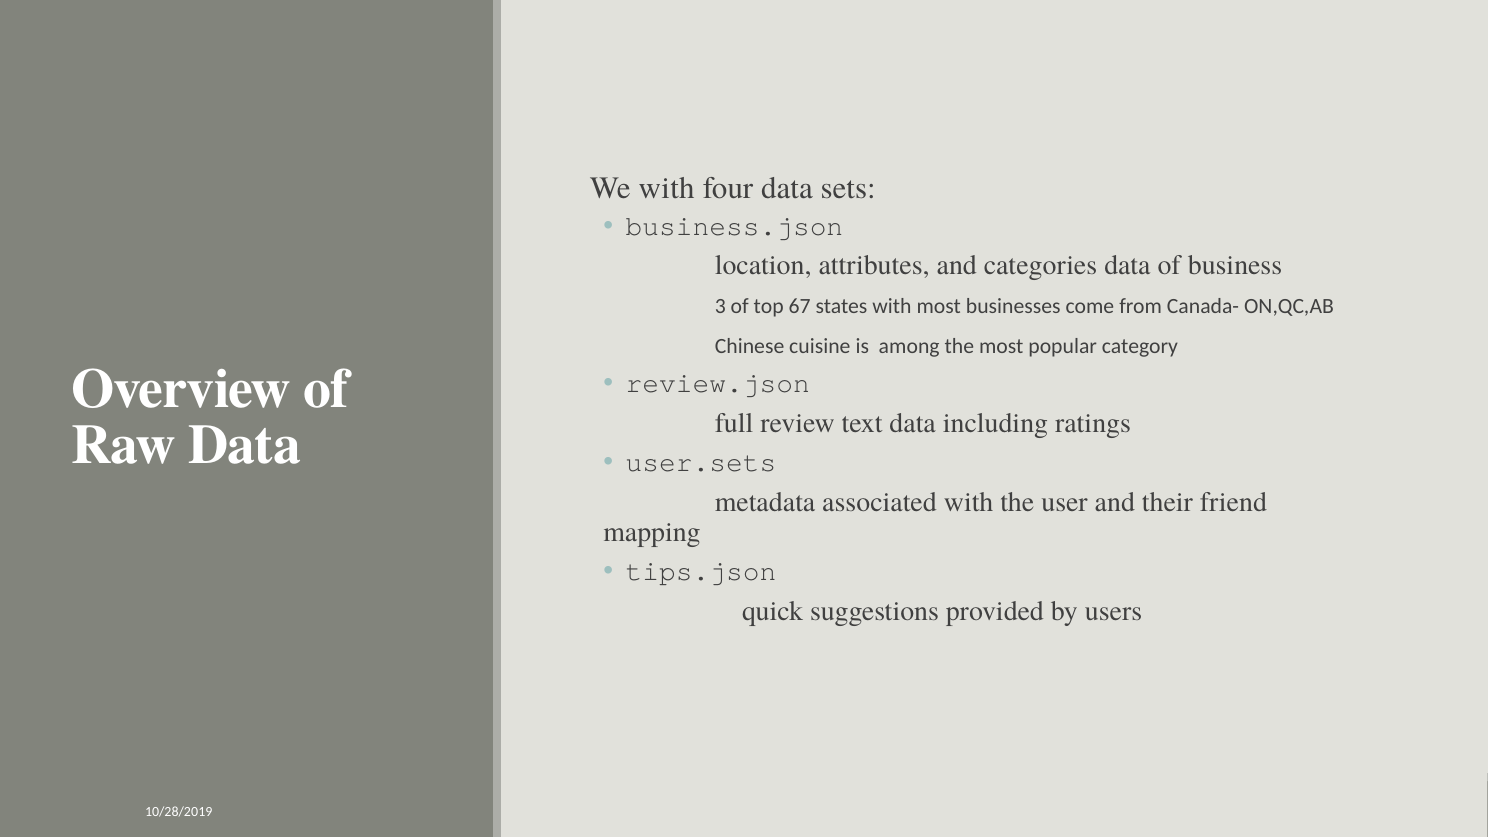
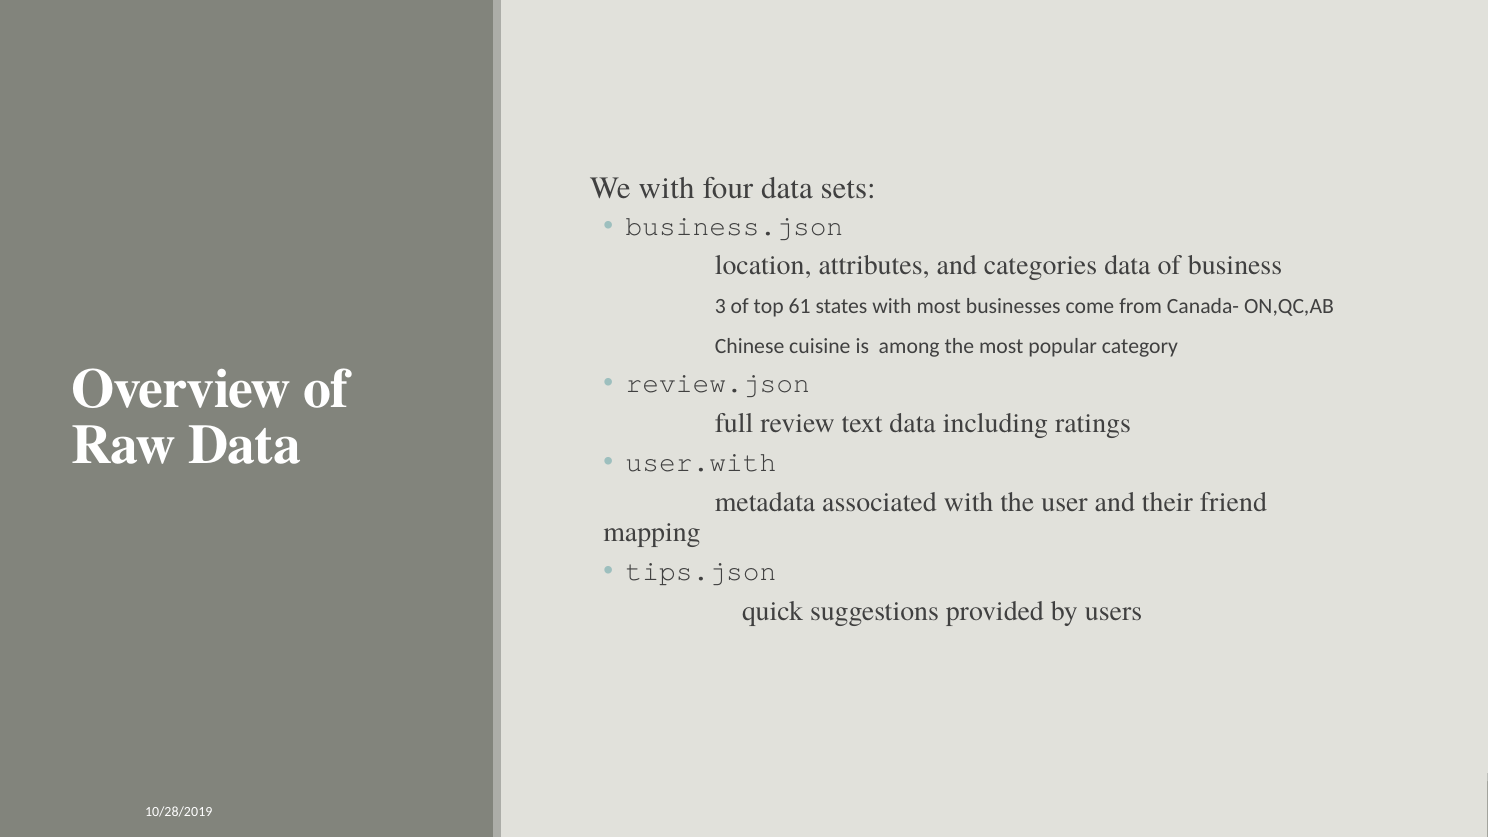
67: 67 -> 61 (800, 307)
user.sets: user.sets -> user.with (701, 463)
